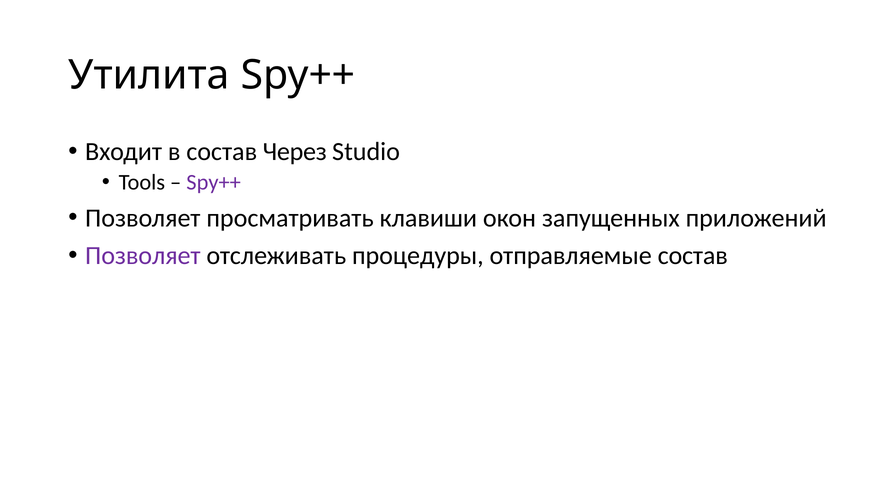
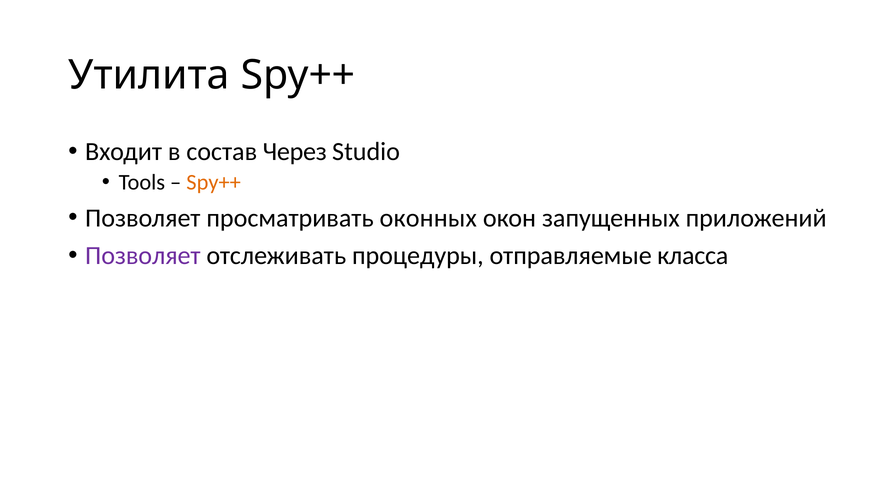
Spy++ colour: purple -> orange (214, 182)
клавиши: клавиши -> оконных (428, 218)
отправляемые состав: состав -> класса (693, 255)
